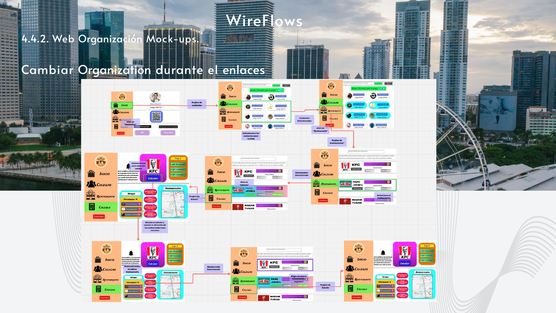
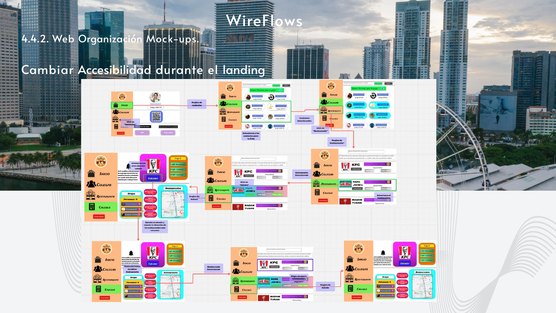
Organization: Organization -> Accesibilidad (115, 70)
enlaces: enlaces -> landing (244, 70)
